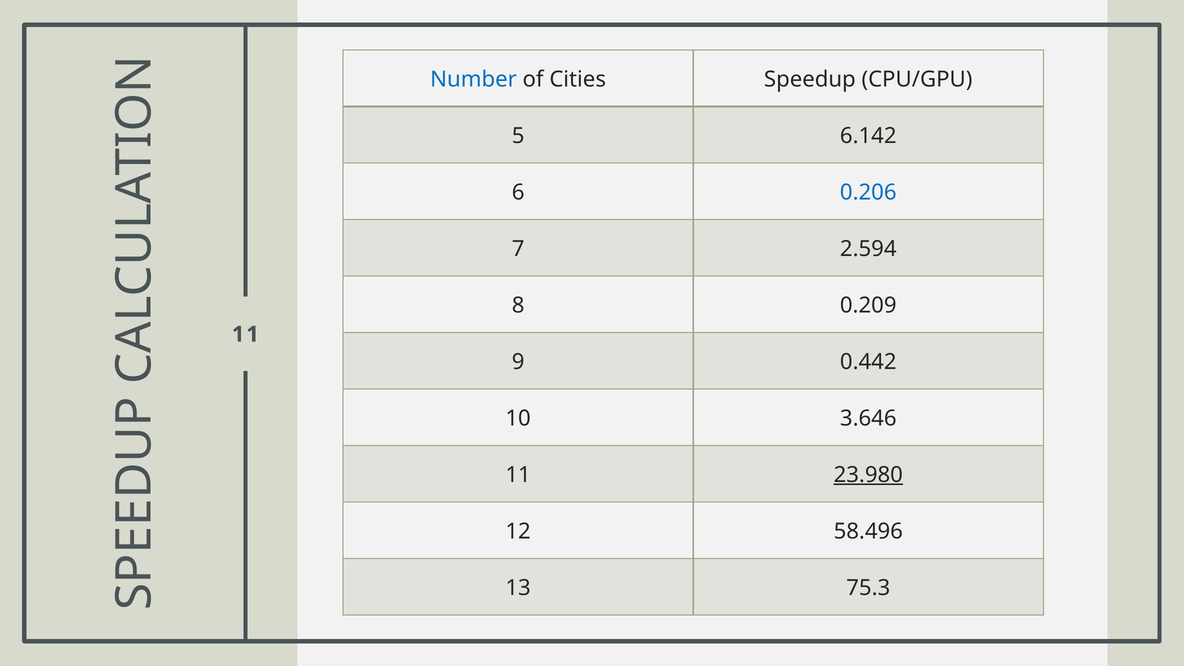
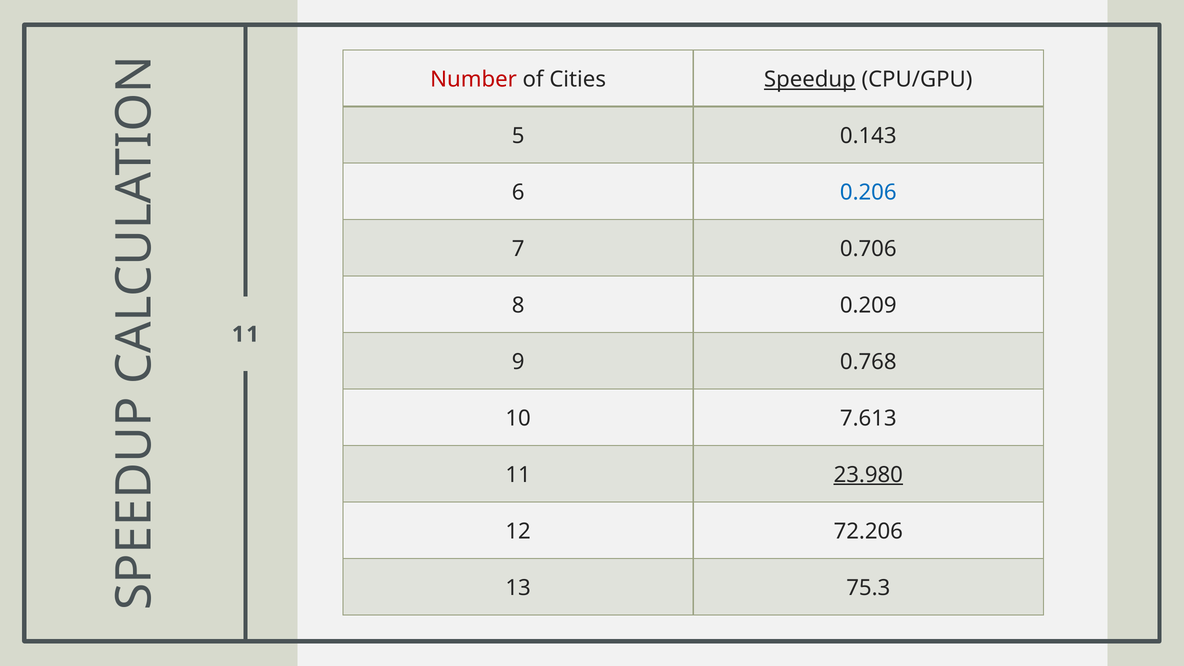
Number colour: blue -> red (474, 80)
Speedup underline: none -> present (810, 80)
6.142: 6.142 -> 0.143 (868, 136)
2.594: 2.594 -> 0.706 (868, 249)
0.442: 0.442 -> 0.768 (868, 362)
3.646: 3.646 -> 7.613 (868, 418)
58.496: 58.496 -> 72.206 (868, 531)
